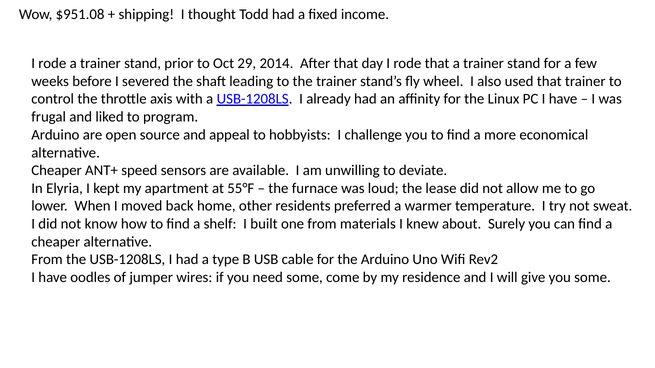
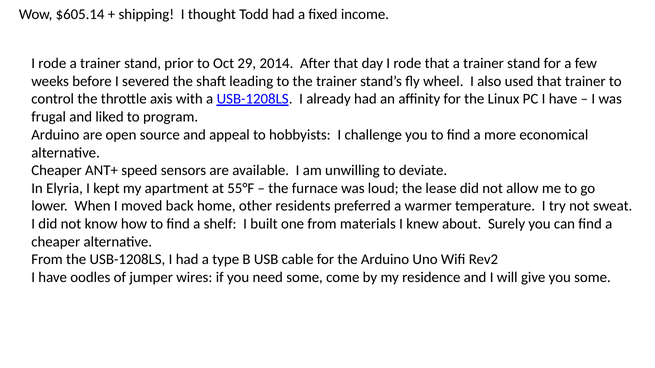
$951.08: $951.08 -> $605.14 (80, 14)
